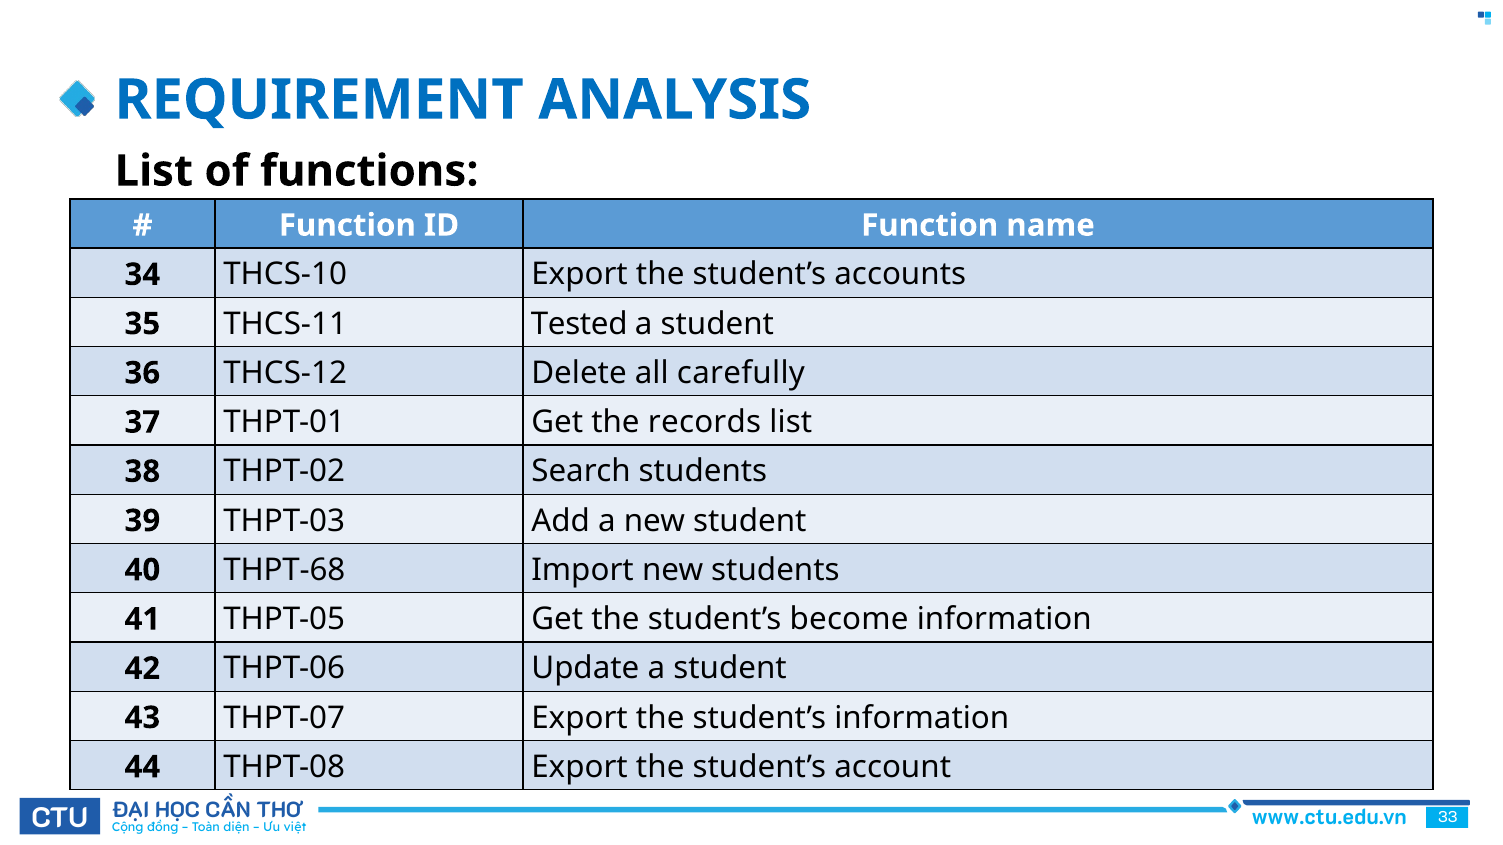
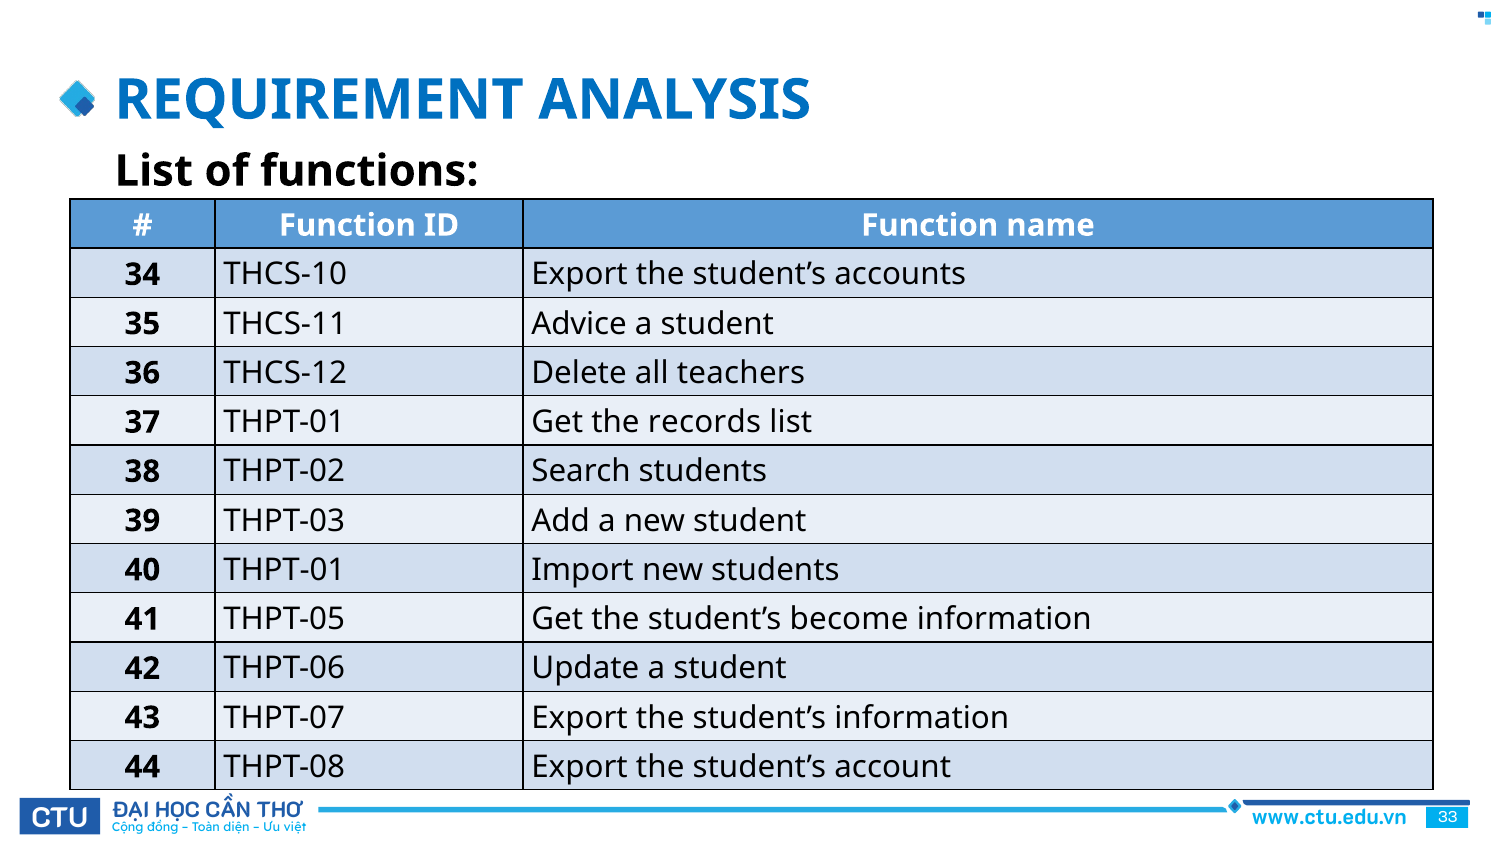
Tested: Tested -> Advice (579, 324)
carefully: carefully -> teachers (741, 373)
THPT-68: THPT-68 -> THPT-01 (284, 570)
